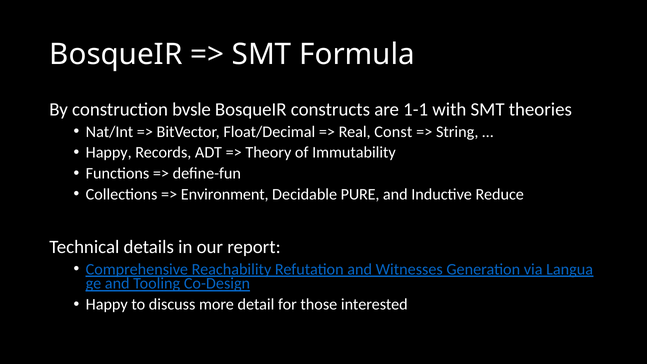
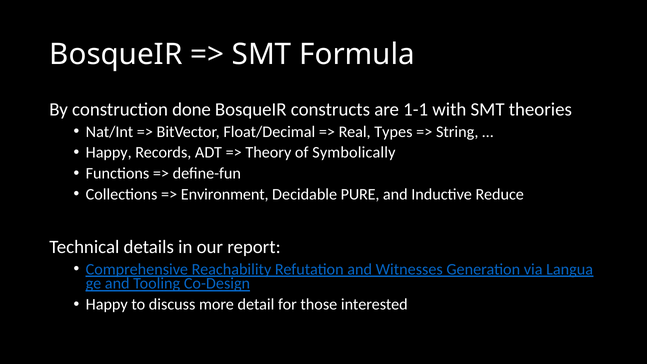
bvsle: bvsle -> done (191, 109)
Const: Const -> Types (393, 132)
Immutability: Immutability -> Symbolically (354, 152)
